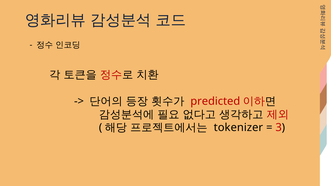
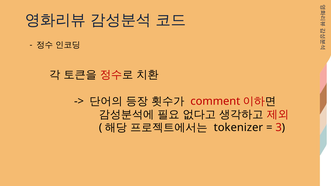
predicted: predicted -> comment (215, 101)
